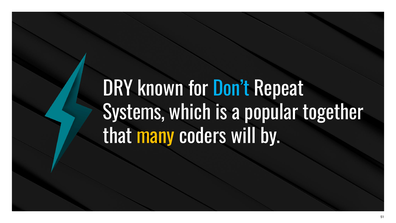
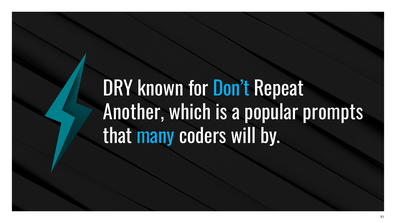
Systems: Systems -> Another (134, 113)
together: together -> prompts (333, 113)
many colour: yellow -> light blue (156, 137)
